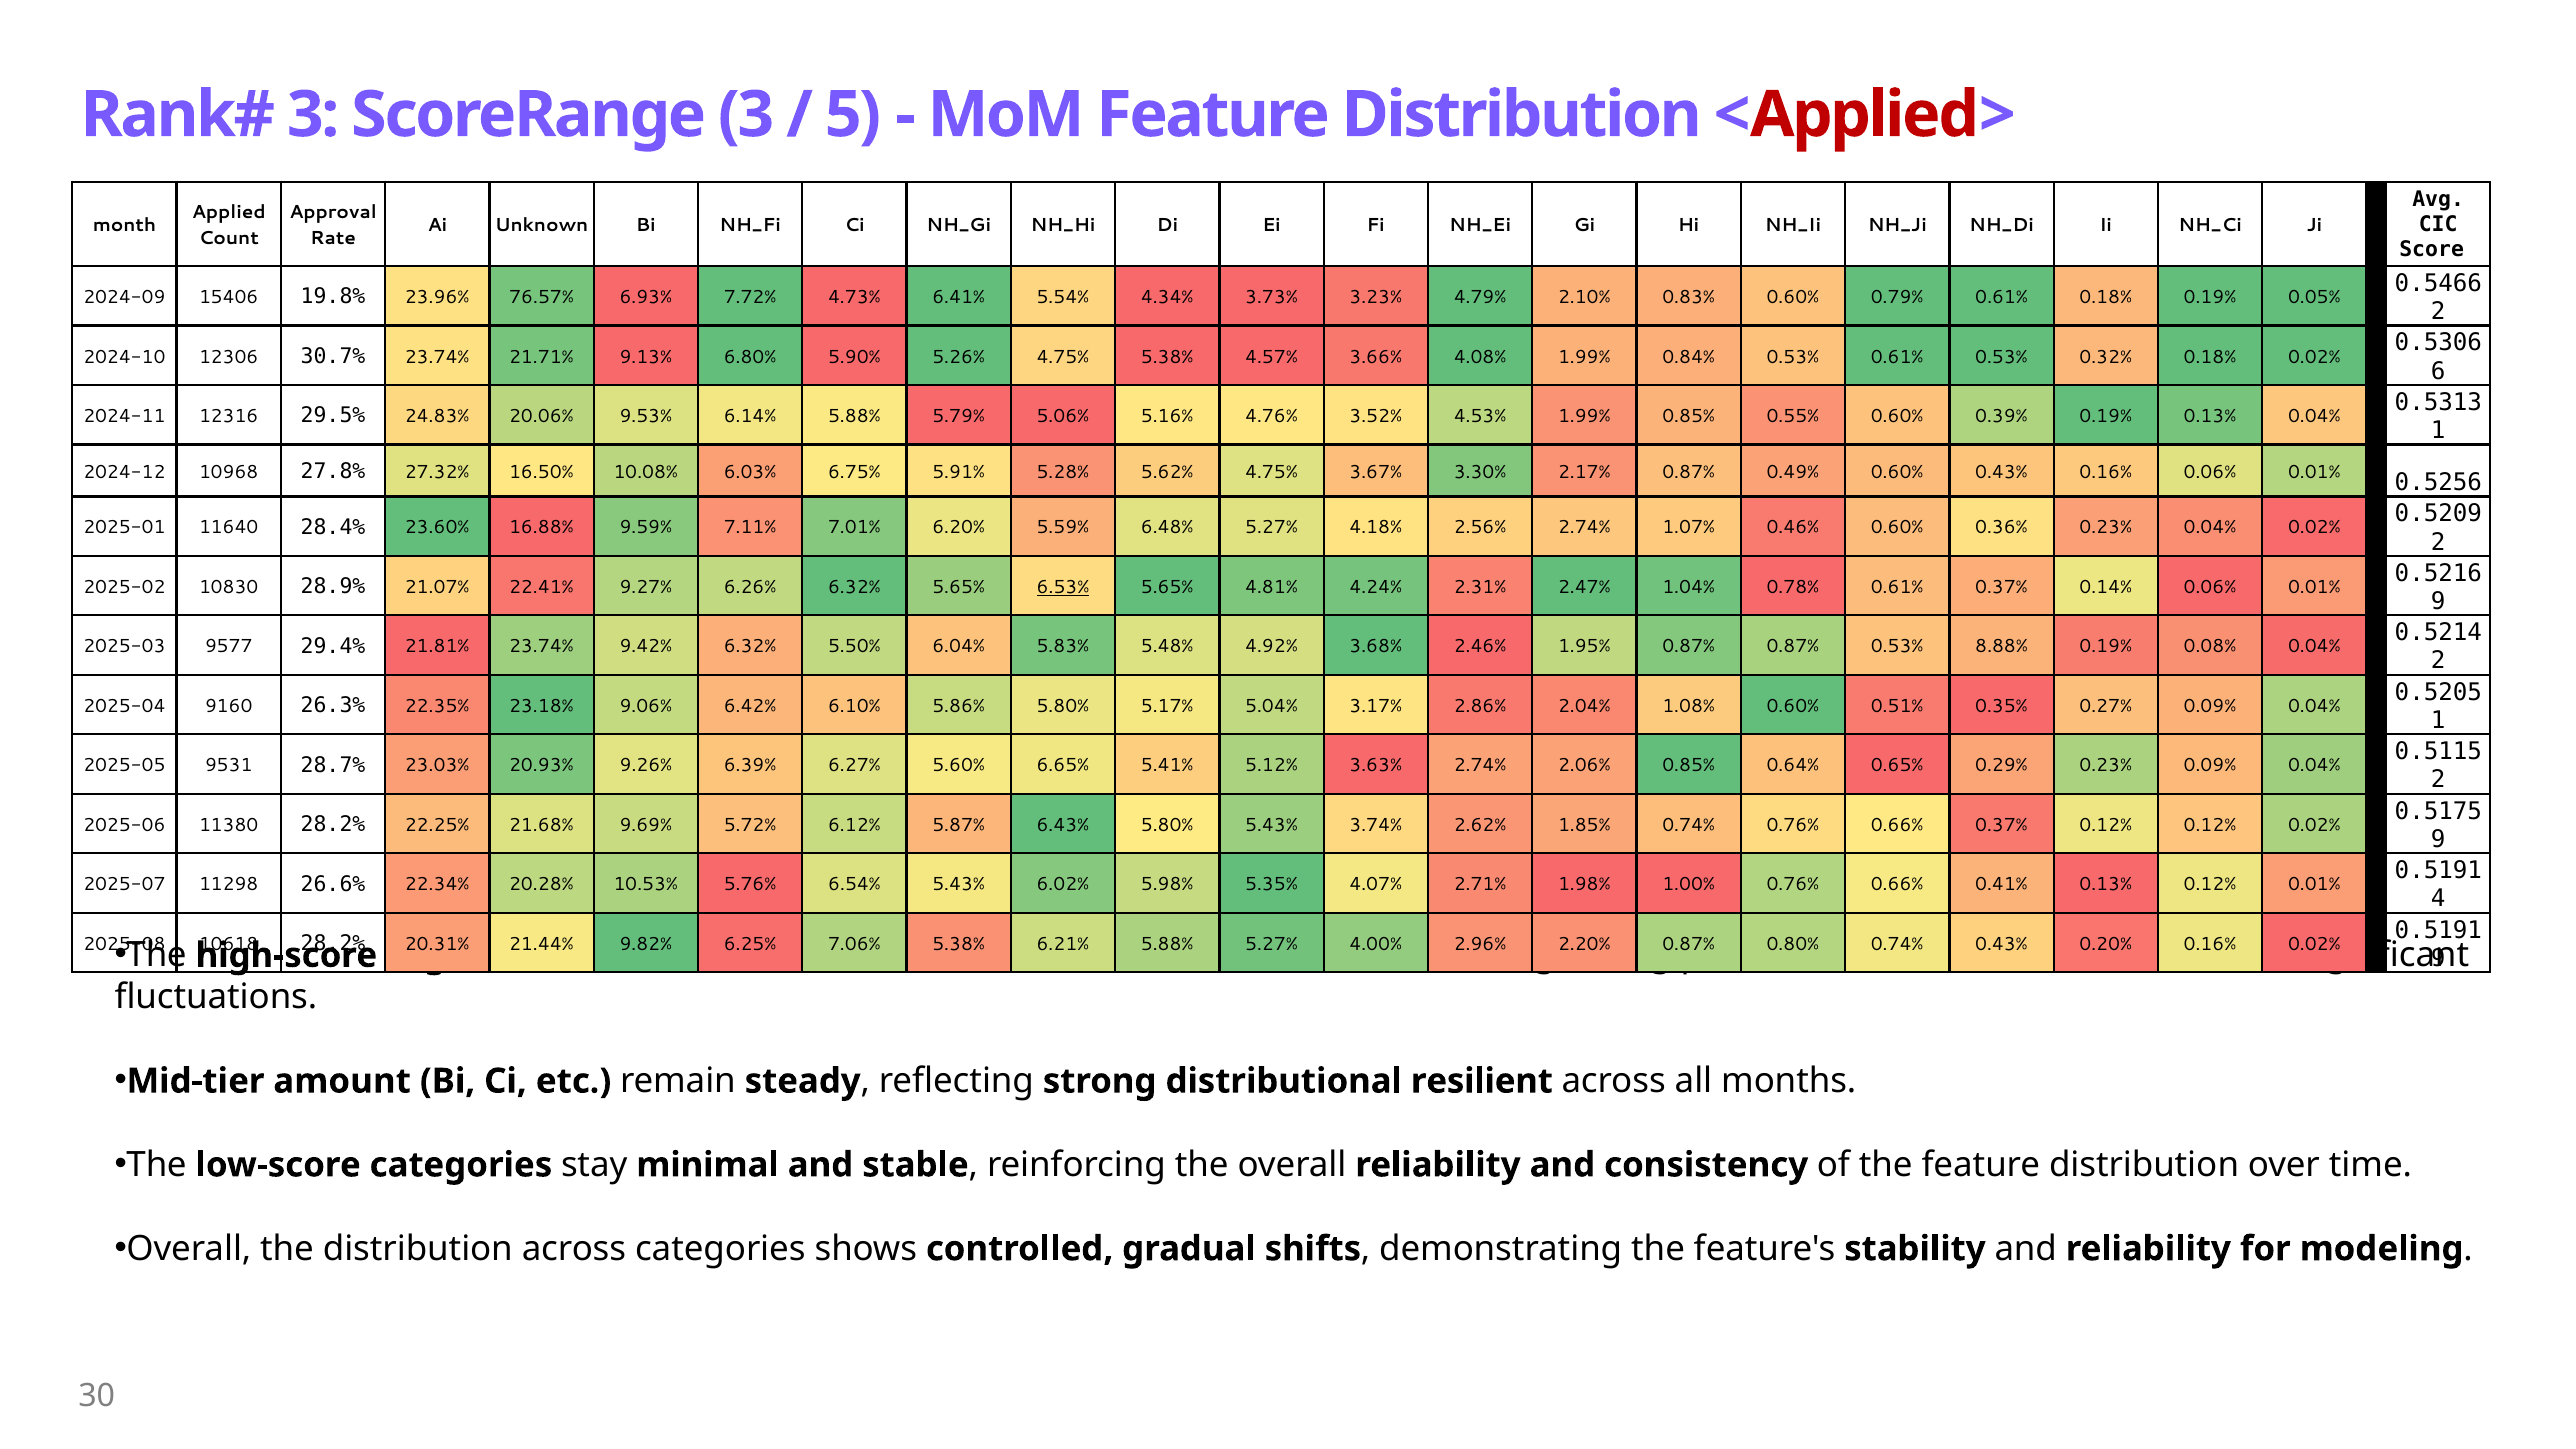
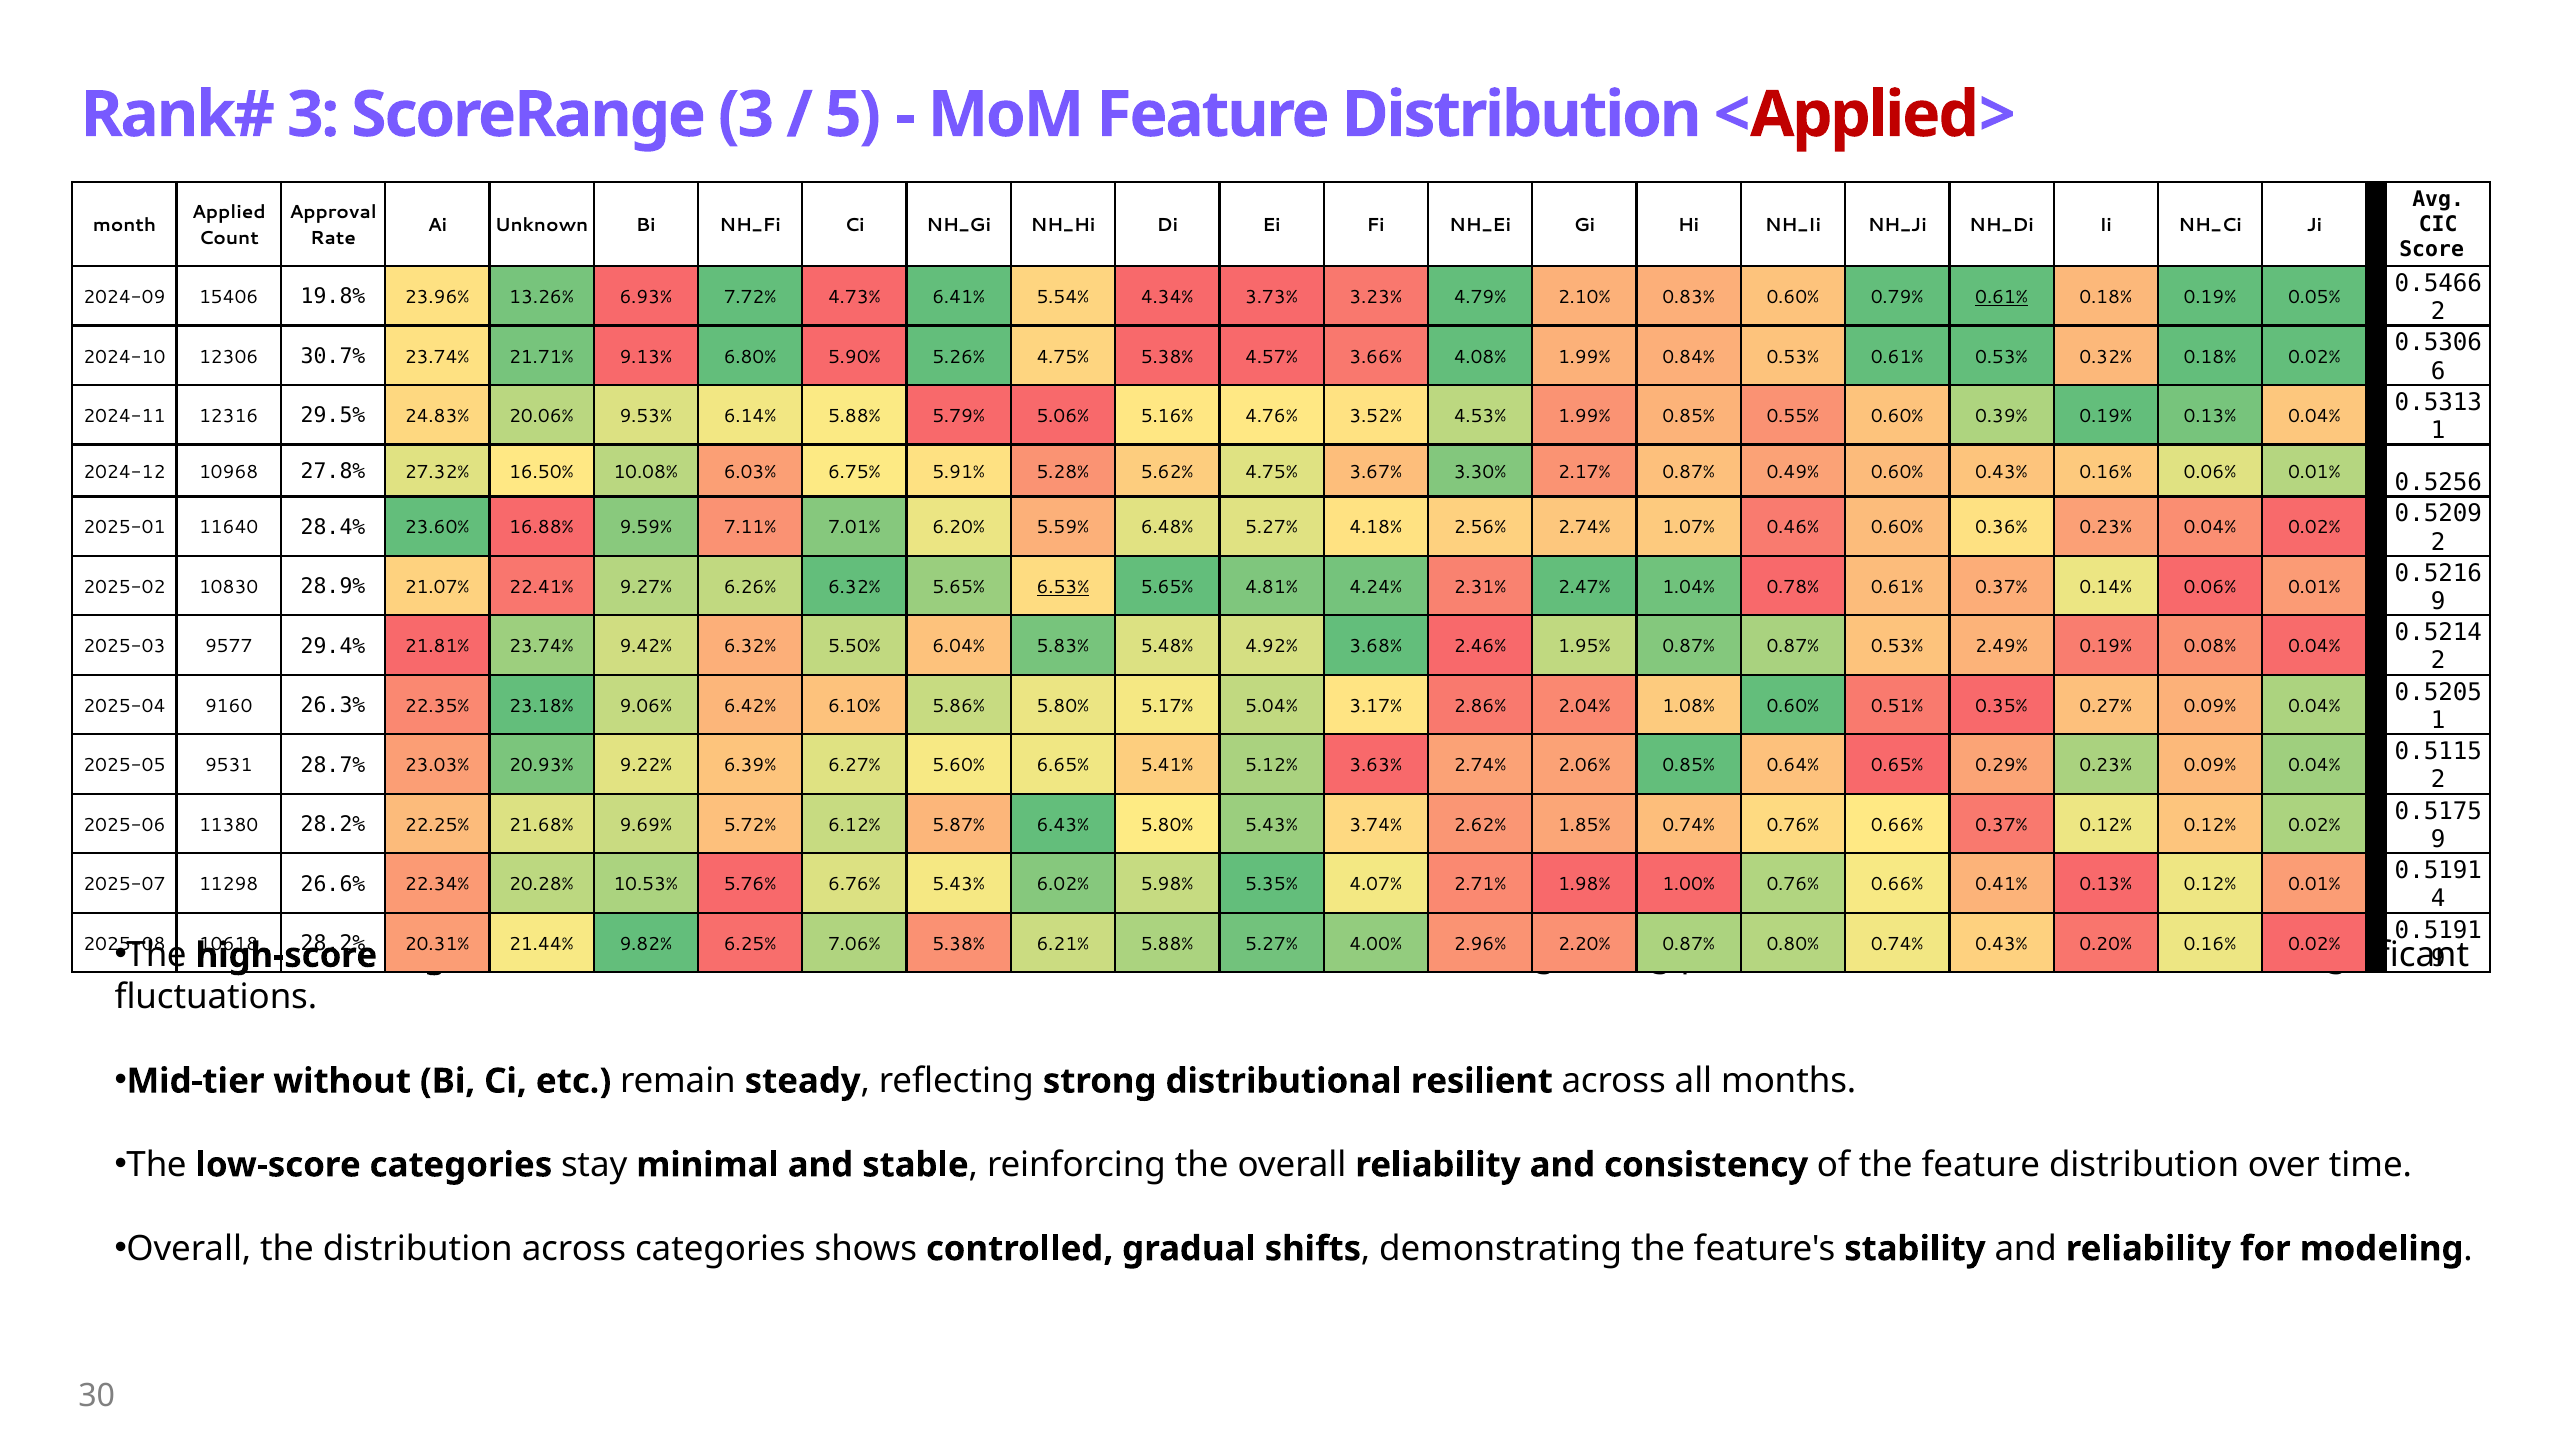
76.57%: 76.57% -> 13.26% (542, 297)
0.61% underline: none -> present (2002, 297)
8.88%: 8.88% -> 2.49% (2002, 647)
9.26%: 9.26% -> 9.22% (646, 766)
6.54%: 6.54% -> 6.76% (854, 885)
amount: amount -> without (342, 1081)
